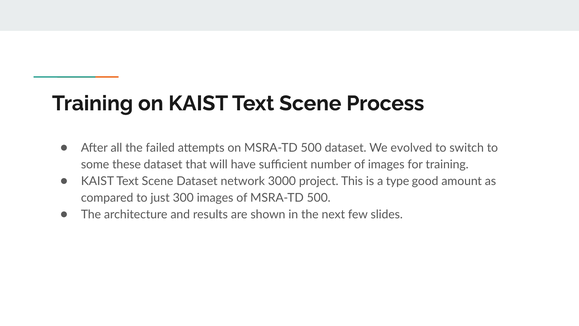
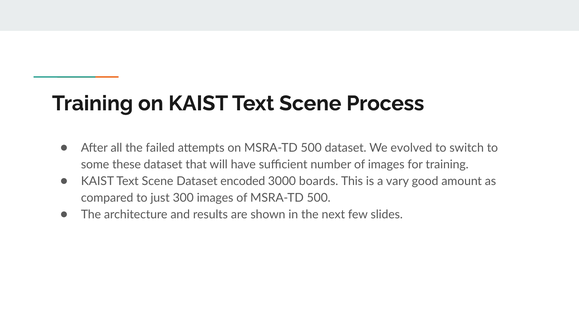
network: network -> encoded (243, 181)
project: project -> boards (319, 181)
type: type -> vary (397, 181)
